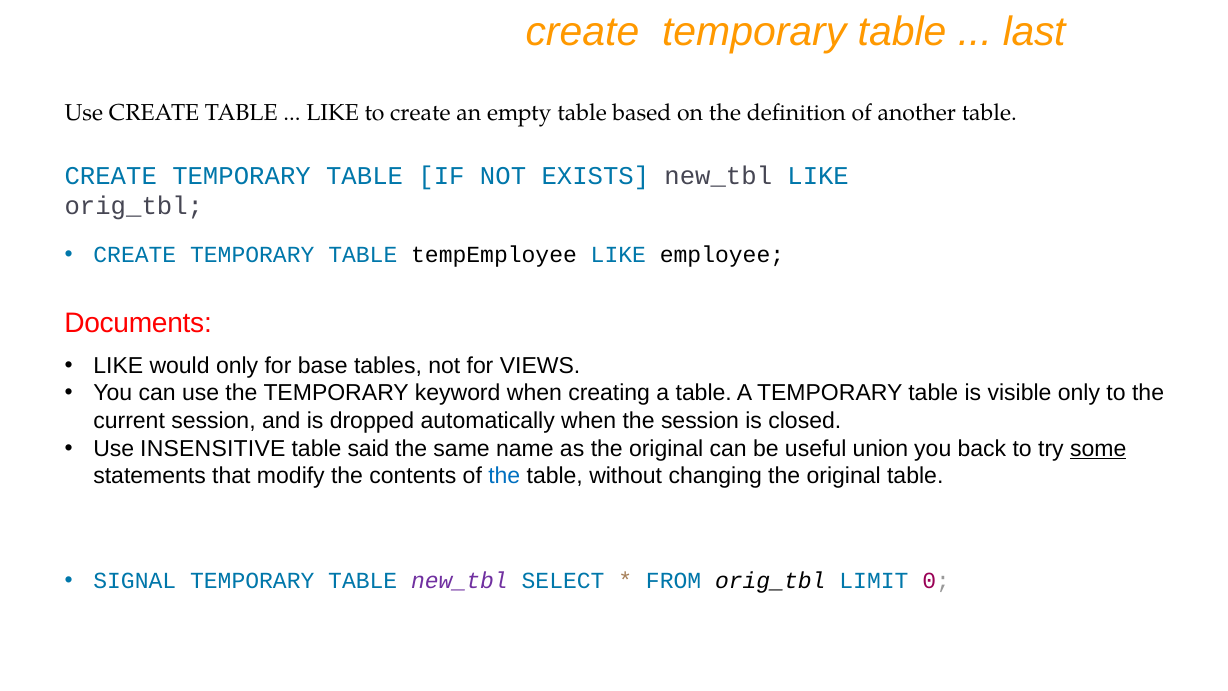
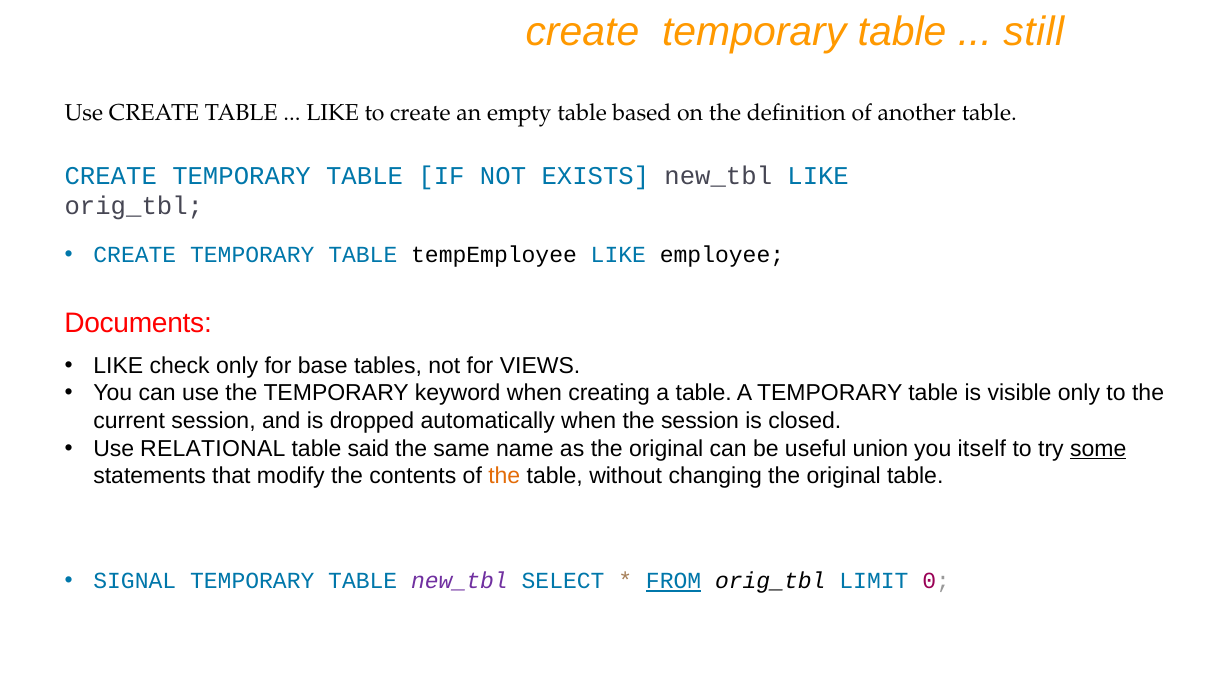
last: last -> still (1034, 32)
would: would -> check (180, 366)
INSENSITIVE: INSENSITIVE -> RELATIONAL (213, 449)
back: back -> itself (982, 449)
the colour: blue -> orange (504, 476)
FROM underline: none -> present (674, 581)
